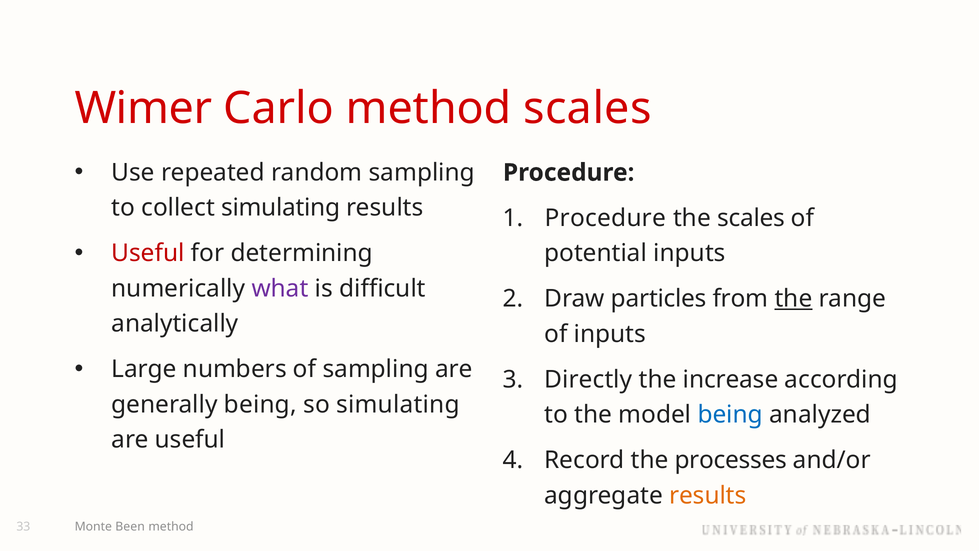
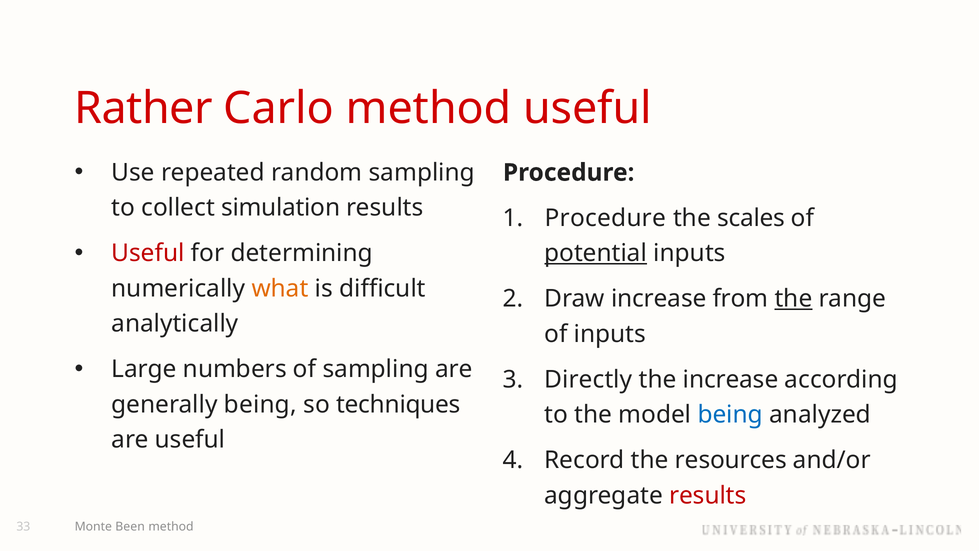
Wimer: Wimer -> Rather (143, 108)
method scales: scales -> useful (588, 108)
collect simulating: simulating -> simulation (281, 208)
potential underline: none -> present (596, 253)
what colour: purple -> orange (280, 288)
Draw particles: particles -> increase (659, 299)
so simulating: simulating -> techniques (398, 404)
processes: processes -> resources (731, 460)
results colour: orange -> red (708, 495)
